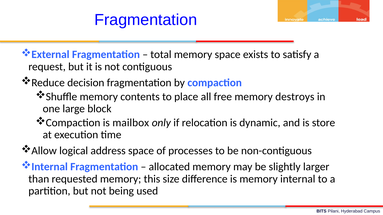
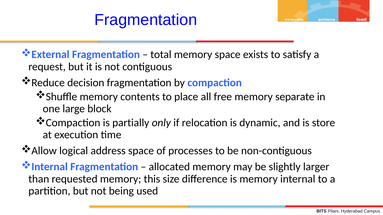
destroys: destroys -> separate (295, 97)
mailbox: mailbox -> partially (131, 123)
